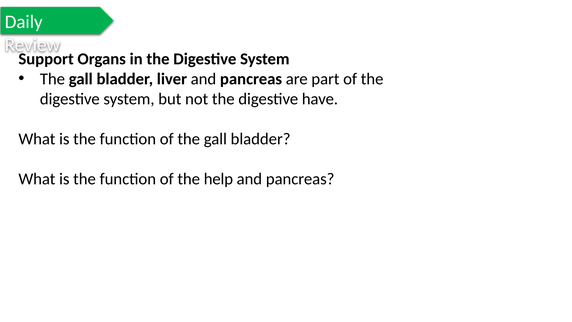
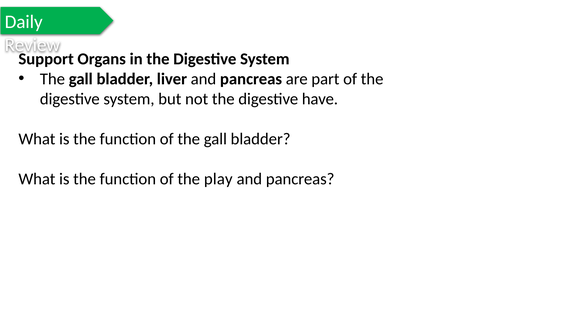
help: help -> play (218, 179)
